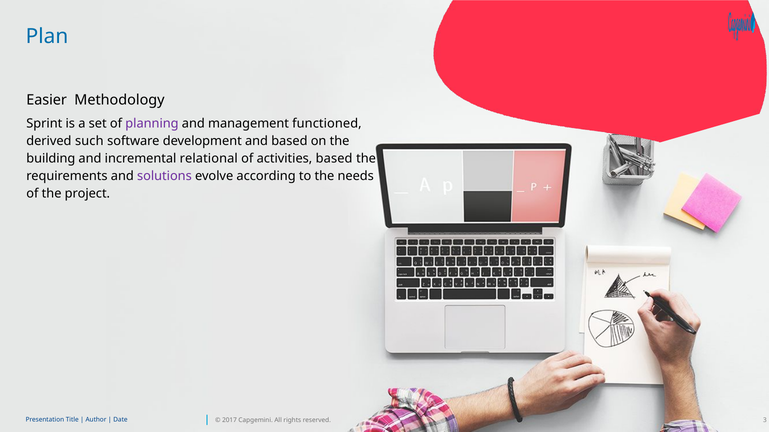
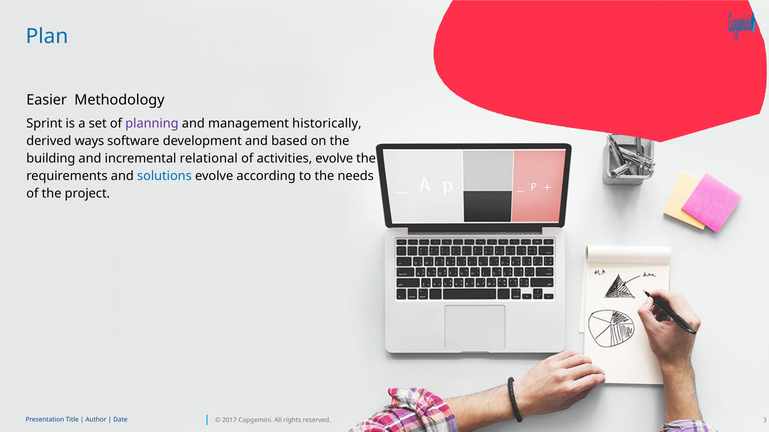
functioned: functioned -> historically (327, 123)
such: such -> ways (89, 141)
activities based: based -> evolve (334, 159)
solutions colour: purple -> blue (164, 176)
